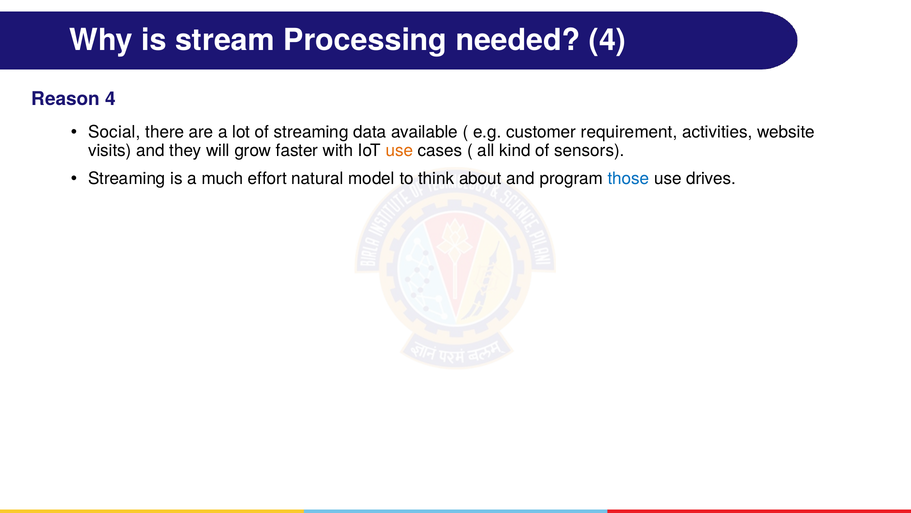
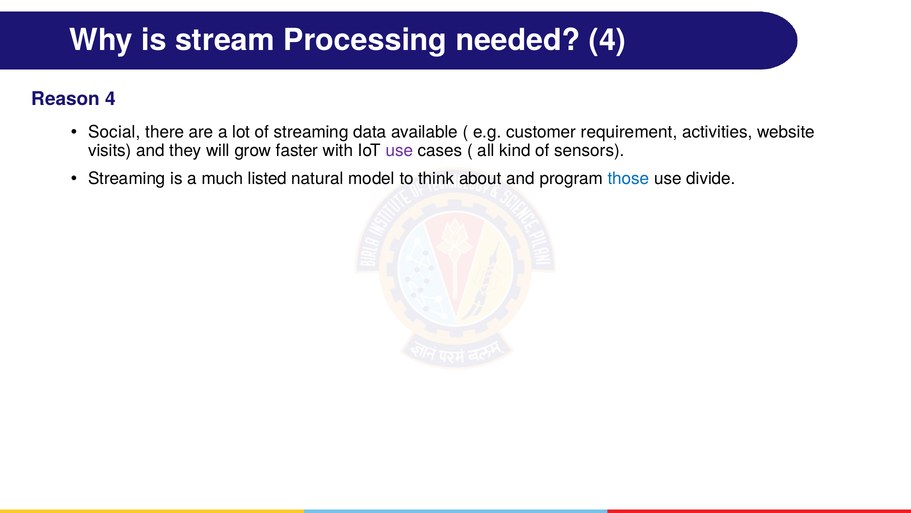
use colour: orange -> purple (399, 151)
effort: effort -> listed (267, 179)
drives: drives -> divide (711, 179)
